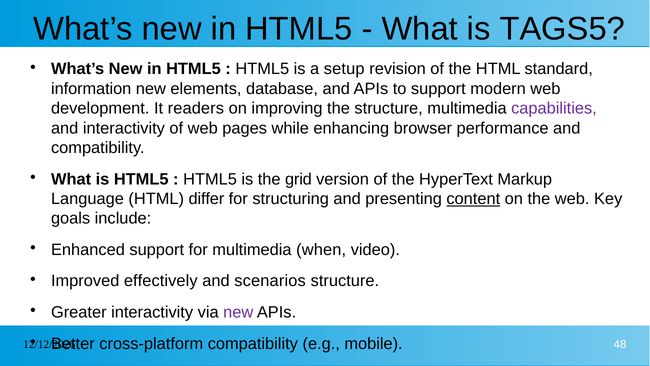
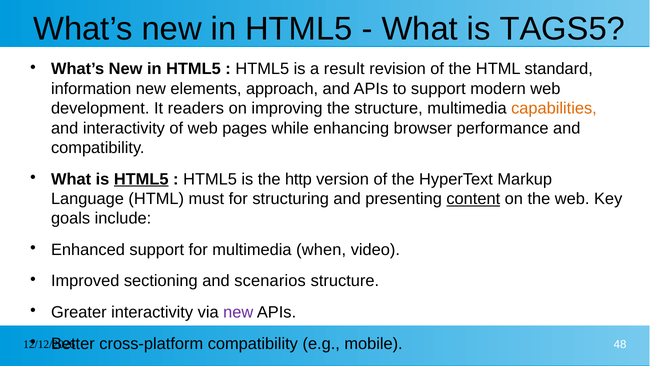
setup: setup -> result (344, 69)
database: database -> approach (282, 89)
capabilities colour: purple -> orange (554, 108)
HTML5 underline: none -> present (141, 179)
grid: grid -> http (298, 179)
differ: differ -> must (206, 199)
effectively: effectively -> sectioning (161, 281)
